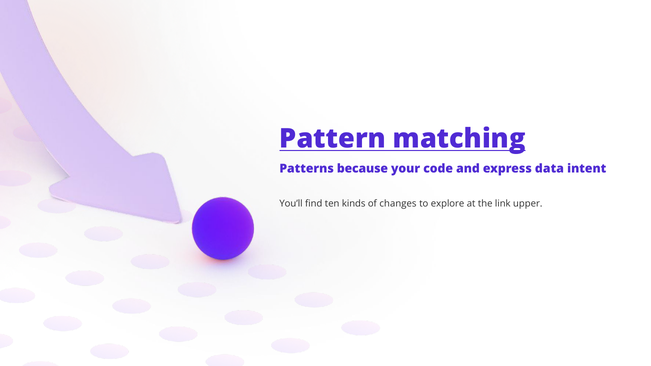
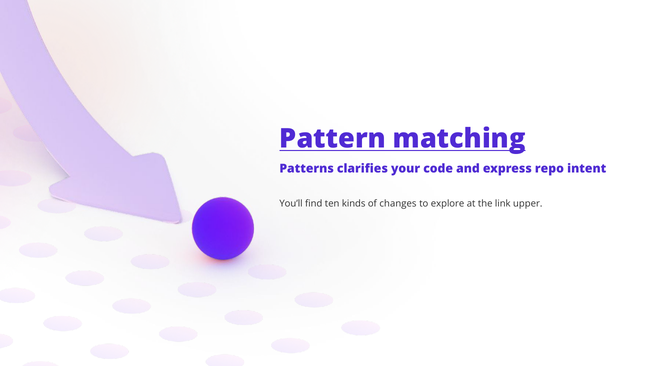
because: because -> clarifies (362, 169)
data: data -> repo (549, 169)
